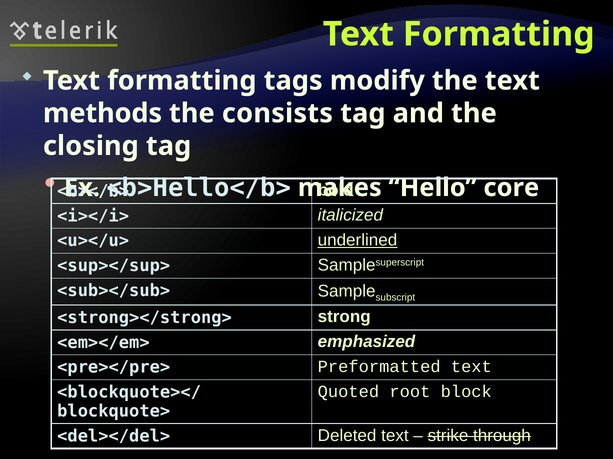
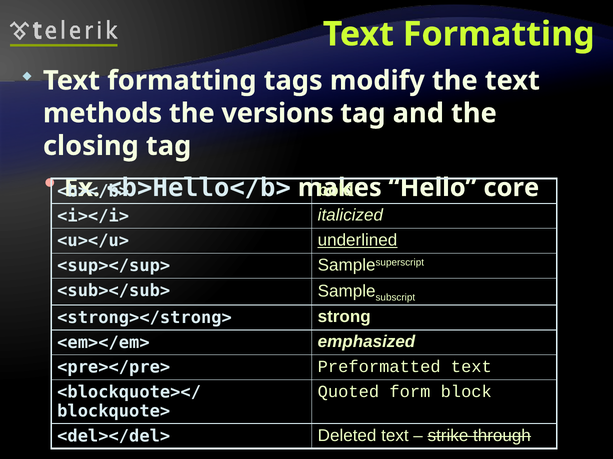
consists: consists -> versions (278, 113)
root: root -> form (410, 392)
